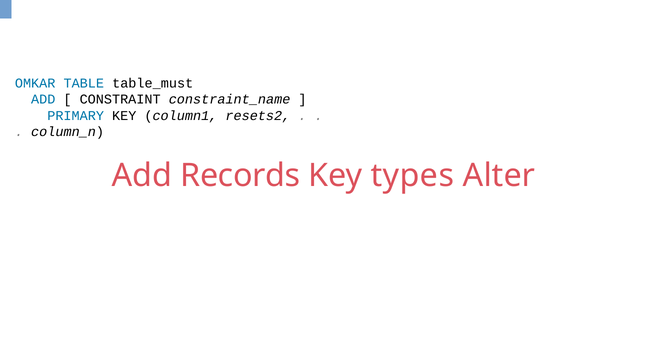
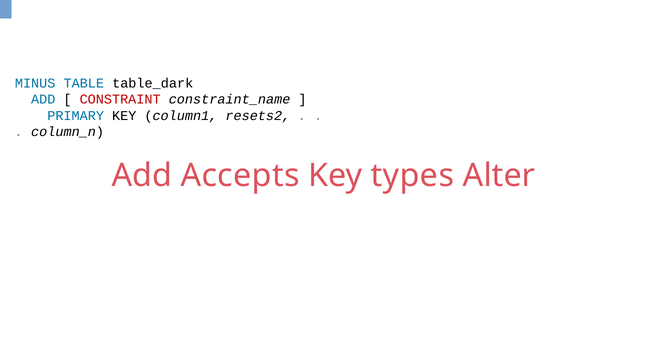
OMKAR: OMKAR -> MINUS (35, 83)
table_must: table_must -> table_dark (153, 83)
CONSTRAINT colour: black -> red (120, 99)
Records: Records -> Accepts (240, 175)
